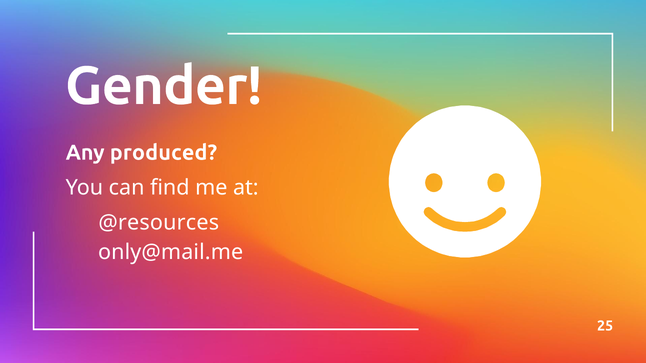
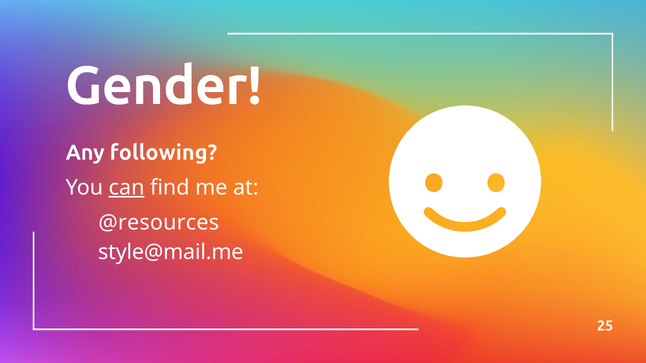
produced: produced -> following (163, 153)
can underline: none -> present (127, 188)
only@mail.me: only@mail.me -> style@mail.me (171, 253)
